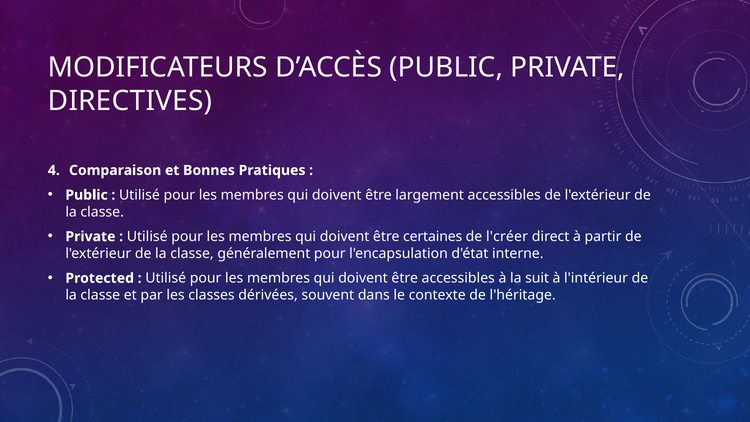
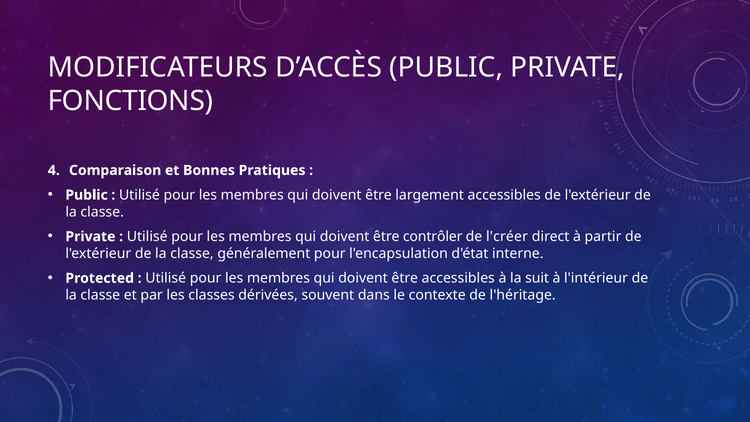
DIRECTIVES: DIRECTIVES -> FONCTIONS (130, 101)
certaines: certaines -> contrôler (433, 237)
